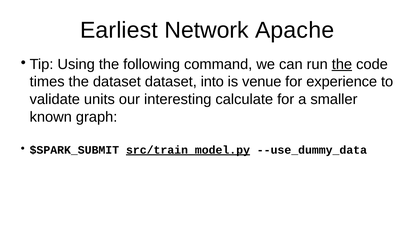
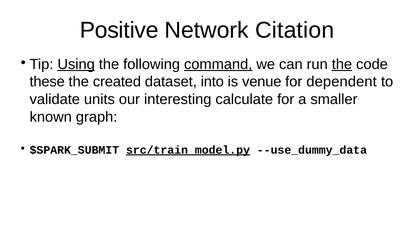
Earliest: Earliest -> Positive (119, 30)
Apache: Apache -> Citation (295, 30)
Using underline: none -> present (76, 64)
command underline: none -> present (218, 64)
times: times -> these (47, 82)
the dataset: dataset -> created (117, 82)
experience: experience -> dependent (342, 82)
